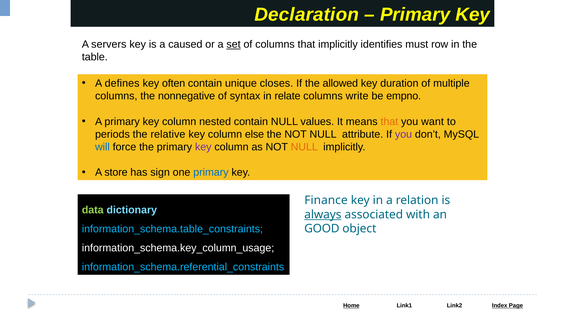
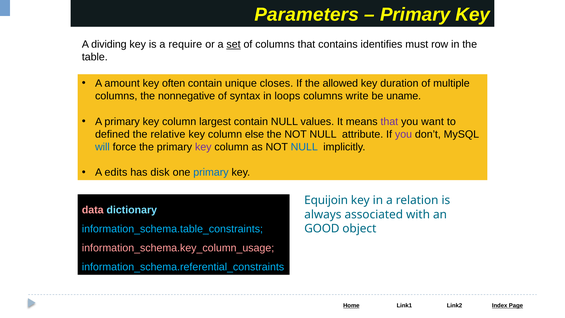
Declaration: Declaration -> Parameters (307, 15)
servers: servers -> dividing (109, 44)
caused: caused -> require (185, 44)
that implicitly: implicitly -> contains (338, 44)
defines: defines -> amount (122, 83)
relate: relate -> loops (287, 96)
empno: empno -> uname (404, 96)
nested: nested -> largest (215, 121)
that colour: orange -> purple (389, 121)
periods: periods -> defined (112, 134)
NULL colour: orange -> blue (304, 147)
store: store -> edits (116, 172)
sign: sign -> disk (160, 172)
Finance: Finance -> Equijoin (326, 200)
data colour: light green -> pink (93, 210)
always underline: present -> none (323, 214)
information_schema.key_column_usage colour: white -> pink (178, 248)
